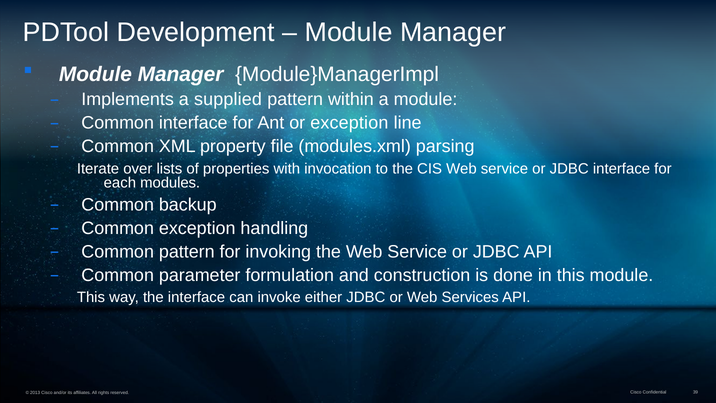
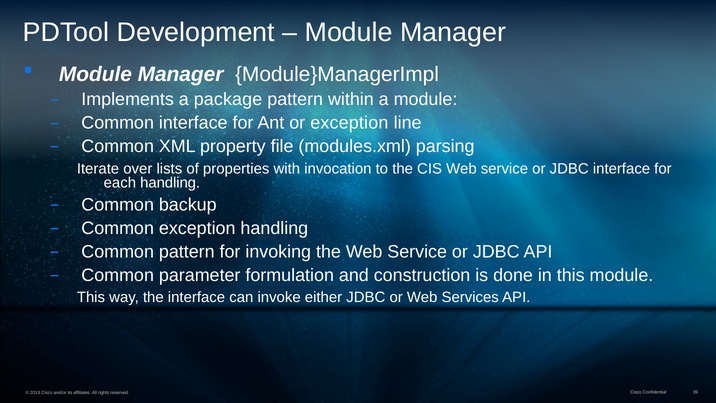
supplied: supplied -> package (228, 99)
each modules: modules -> handling (170, 183)
